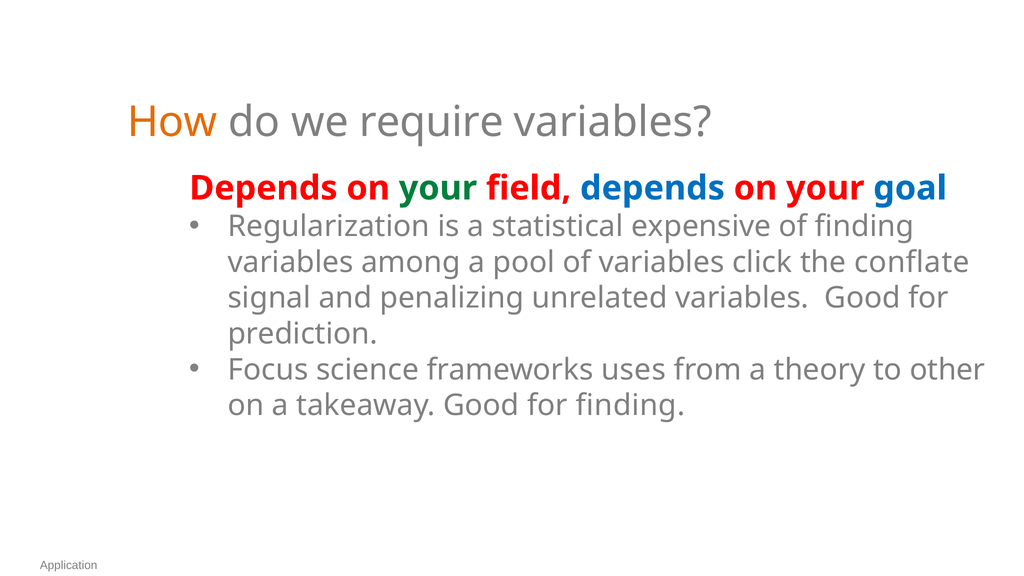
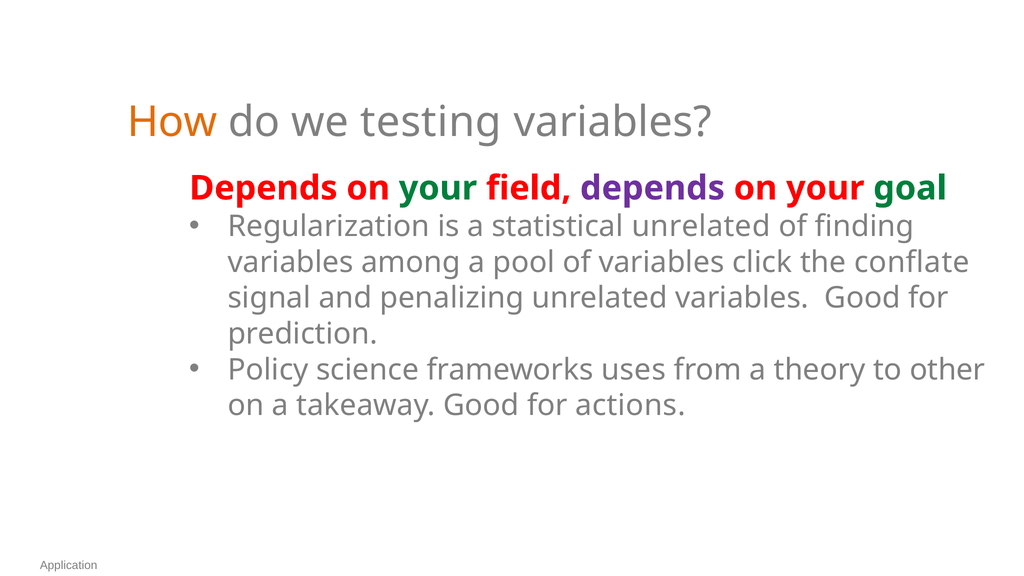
require: require -> testing (431, 122)
depends colour: blue -> purple (652, 188)
goal colour: blue -> green (910, 188)
statistical expensive: expensive -> unrelated (701, 226)
Focus: Focus -> Policy (268, 370)
for finding: finding -> actions (630, 406)
